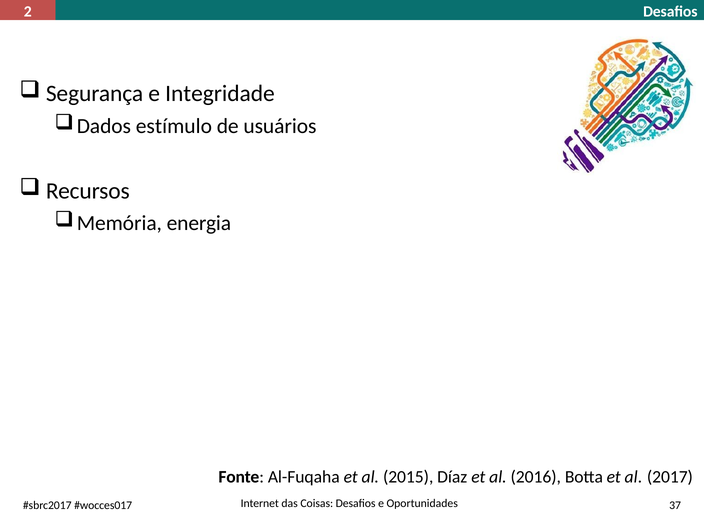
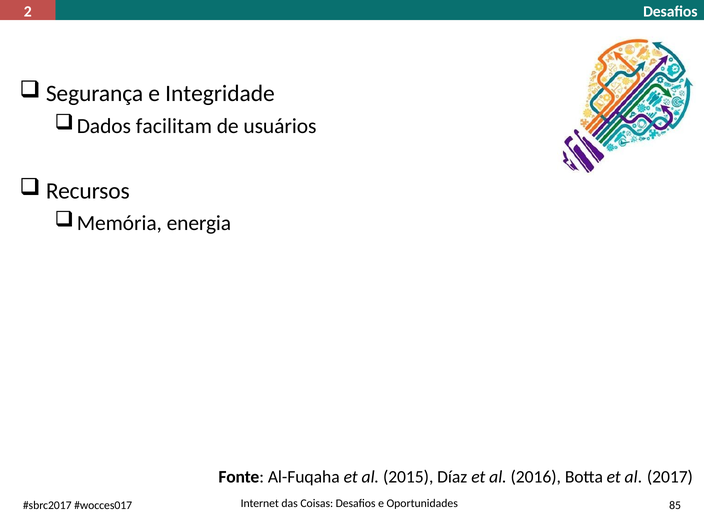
estímulo: estímulo -> facilitam (174, 126)
37: 37 -> 85 (675, 506)
